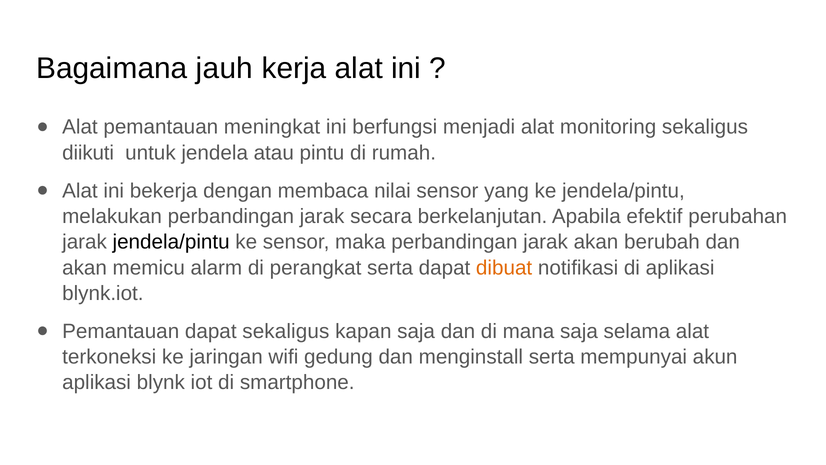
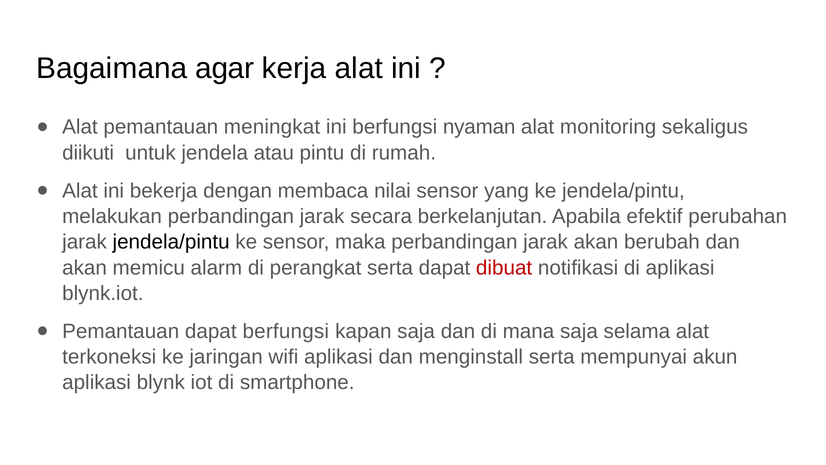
jauh: jauh -> agar (225, 68)
menjadi: menjadi -> nyaman (479, 127)
dibuat colour: orange -> red (504, 268)
dapat sekaligus: sekaligus -> berfungsi (286, 331)
wifi gedung: gedung -> aplikasi (338, 357)
